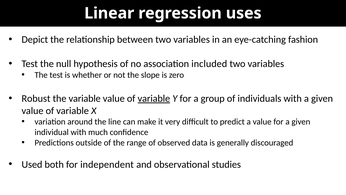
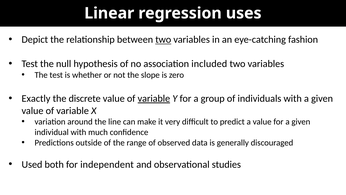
two underline: none -> present (163, 40)
Robust: Robust -> Exactly (36, 98)
the variable: variable -> discrete (85, 98)
